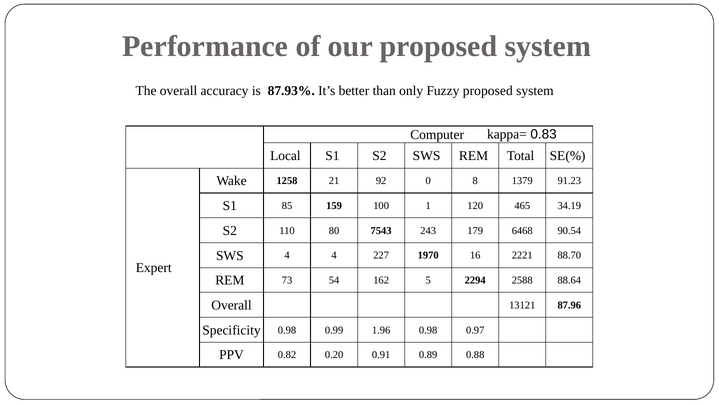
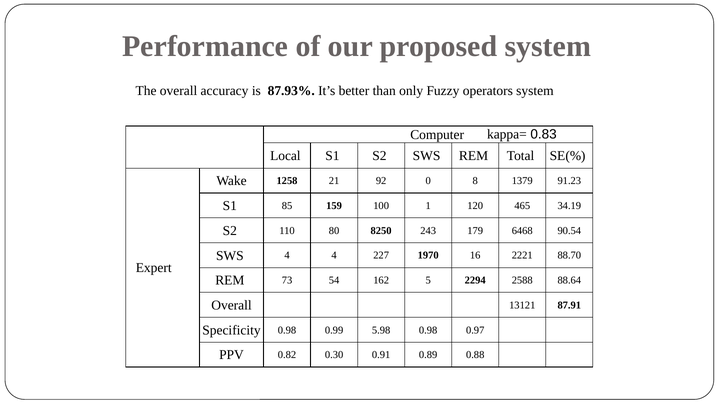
Fuzzy proposed: proposed -> operators (488, 91)
7543: 7543 -> 8250 (381, 230)
87.96: 87.96 -> 87.91 (569, 305)
1.96: 1.96 -> 5.98 (381, 330)
0.20: 0.20 -> 0.30 (334, 354)
